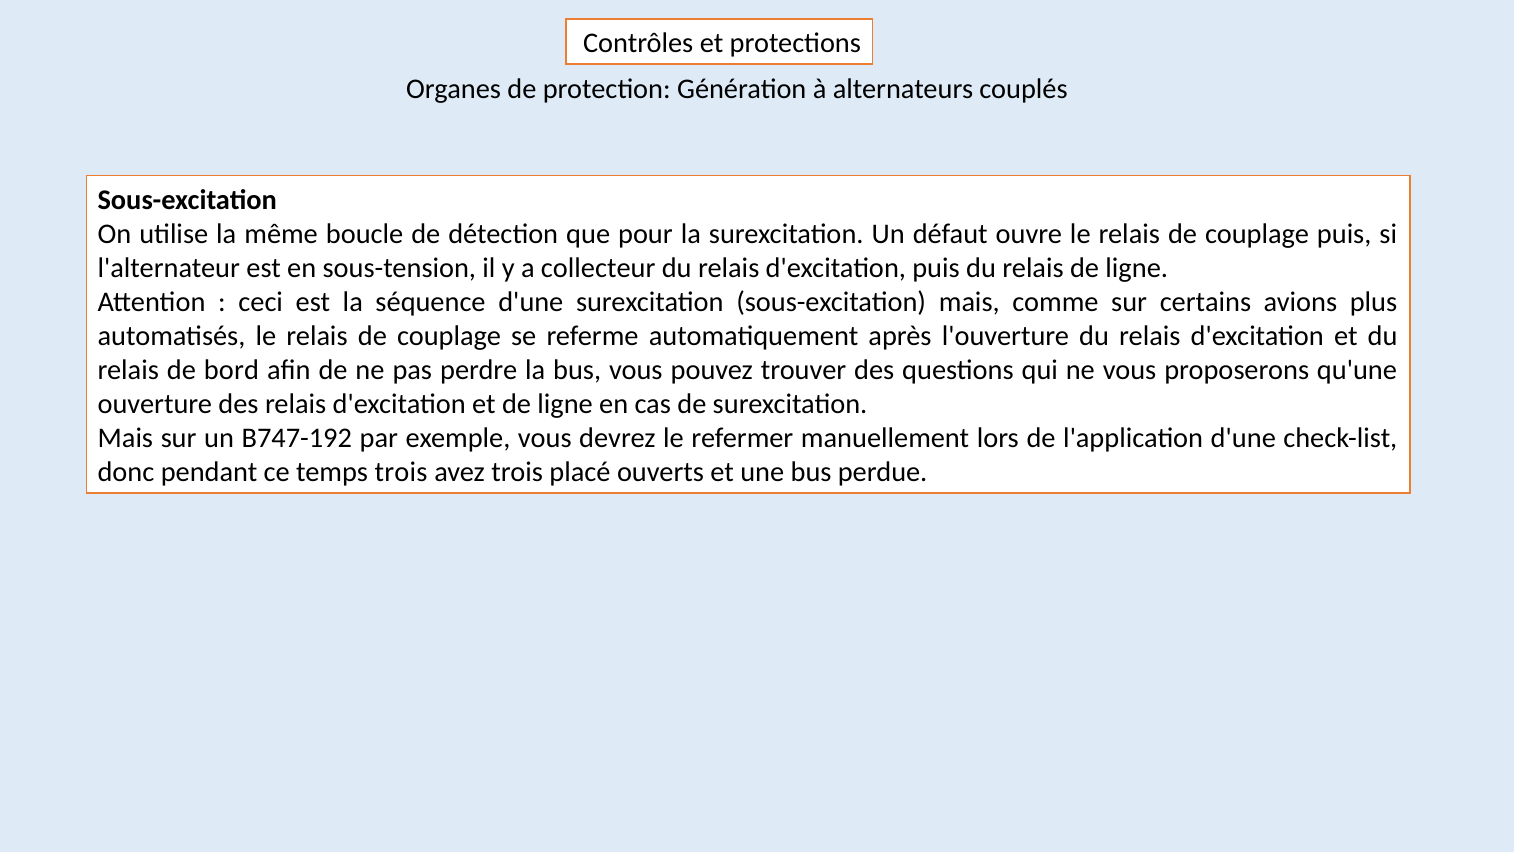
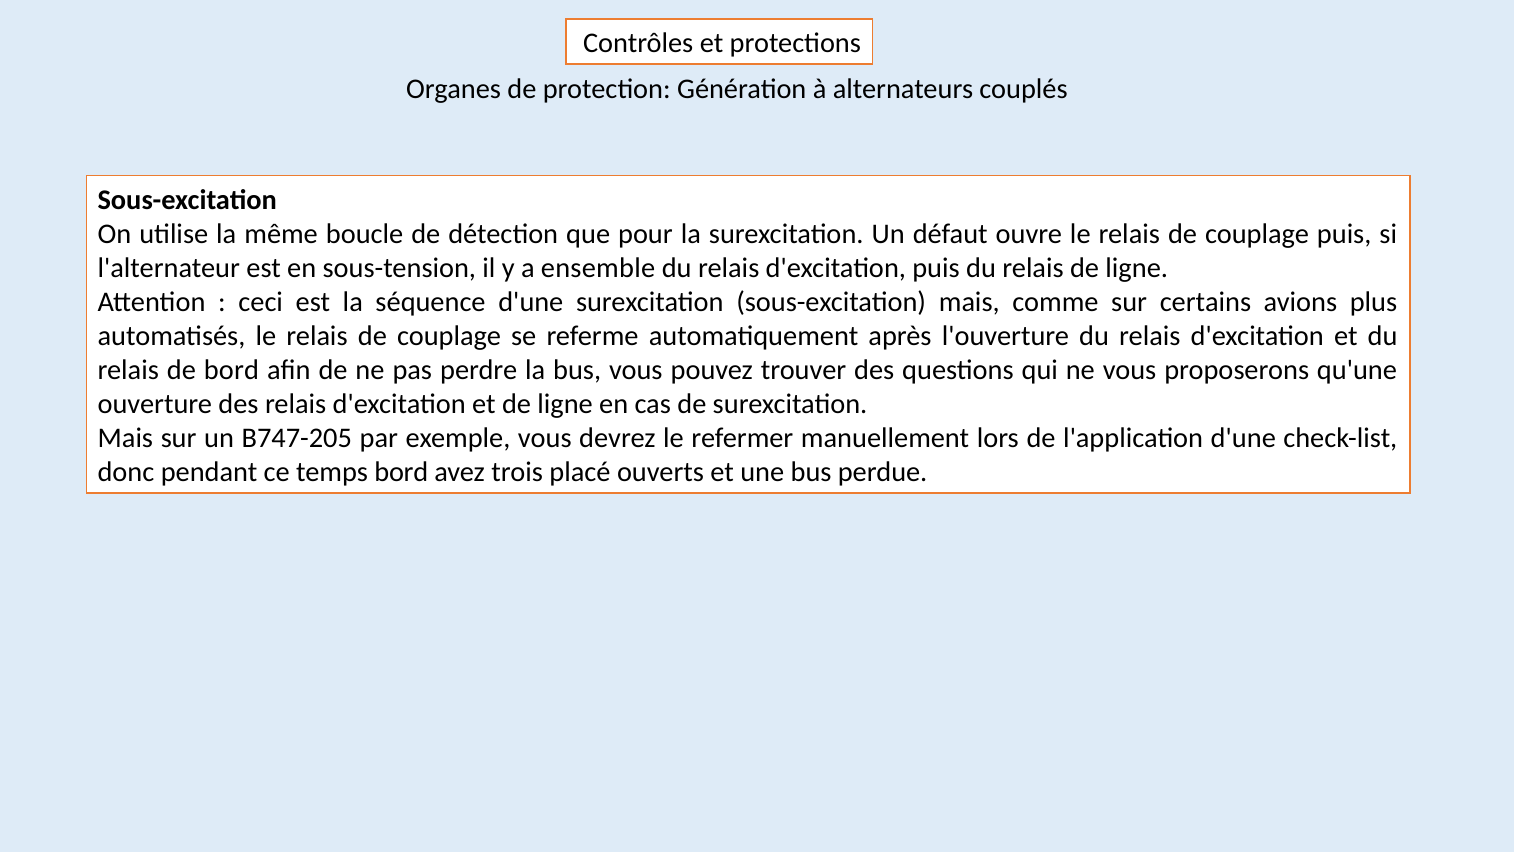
collecteur: collecteur -> ensemble (598, 268)
B747-192: B747-192 -> B747-205 (297, 438)
temps trois: trois -> bord (401, 472)
